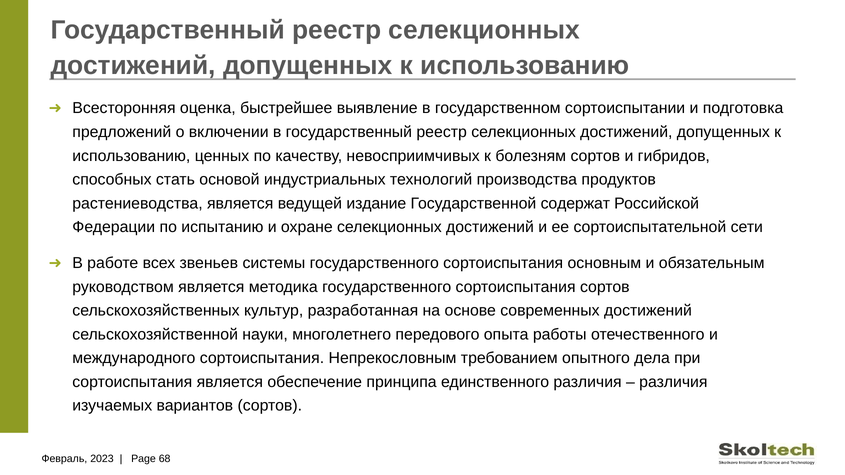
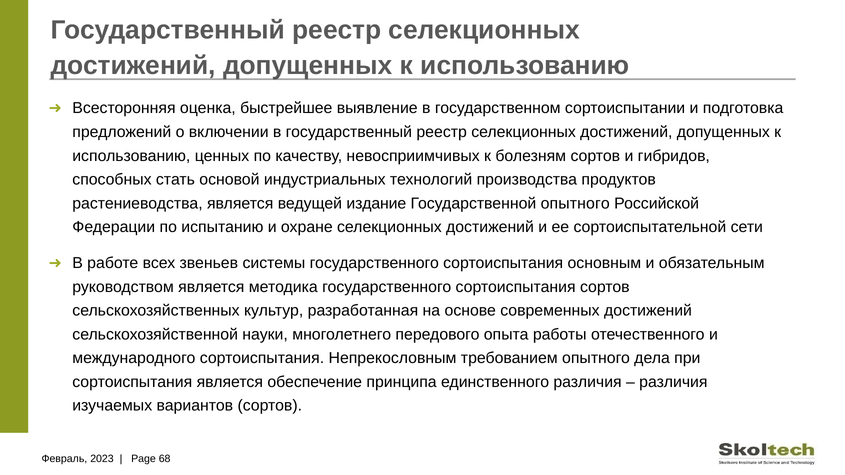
Государственной содержат: содержат -> опытного (575, 203)
